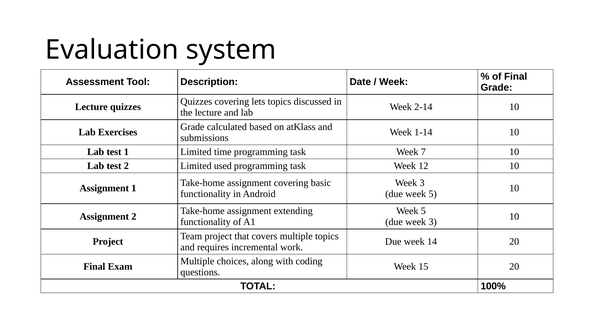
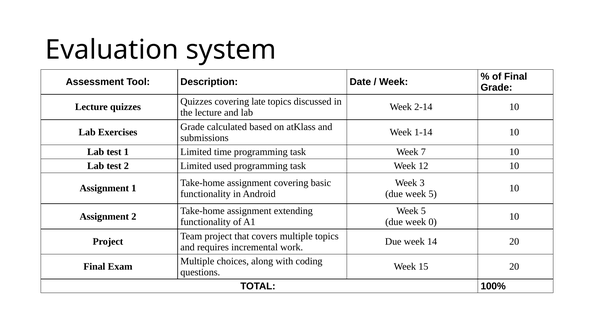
lets: lets -> late (258, 102)
due week 3: 3 -> 0 (433, 222)
